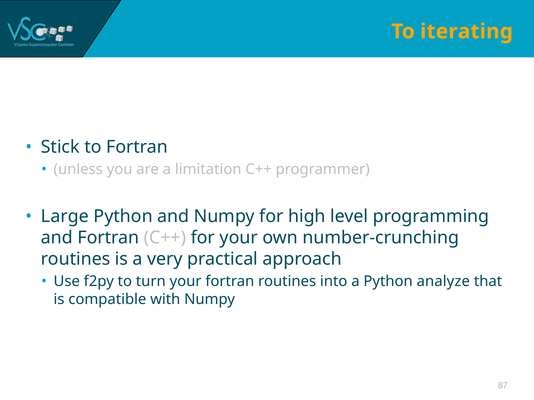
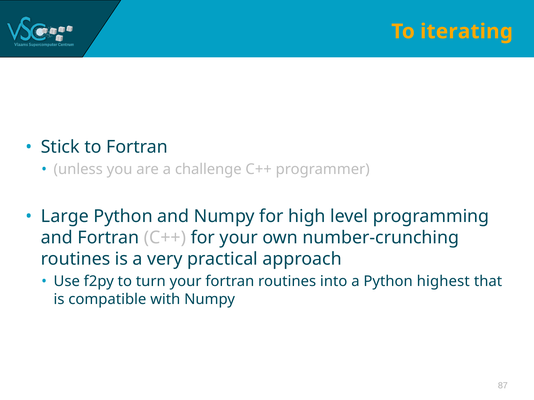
limitation: limitation -> challenge (208, 170)
analyze: analyze -> highest (443, 282)
